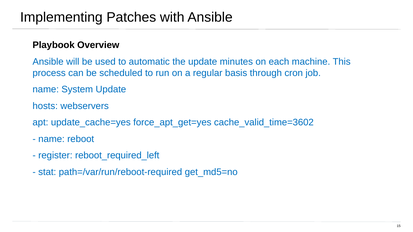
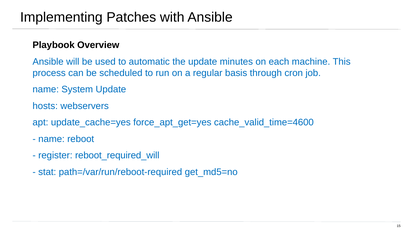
cache_valid_time=3602: cache_valid_time=3602 -> cache_valid_time=4600 (264, 123)
reboot_required_left: reboot_required_left -> reboot_required_will (117, 156)
